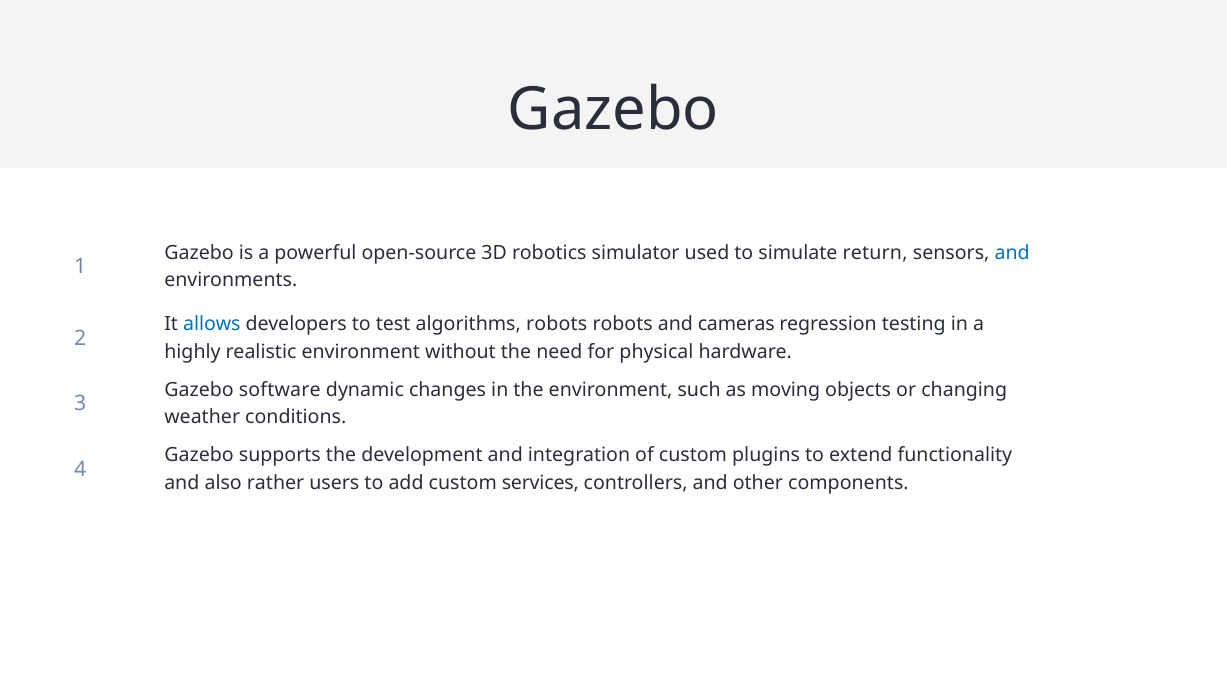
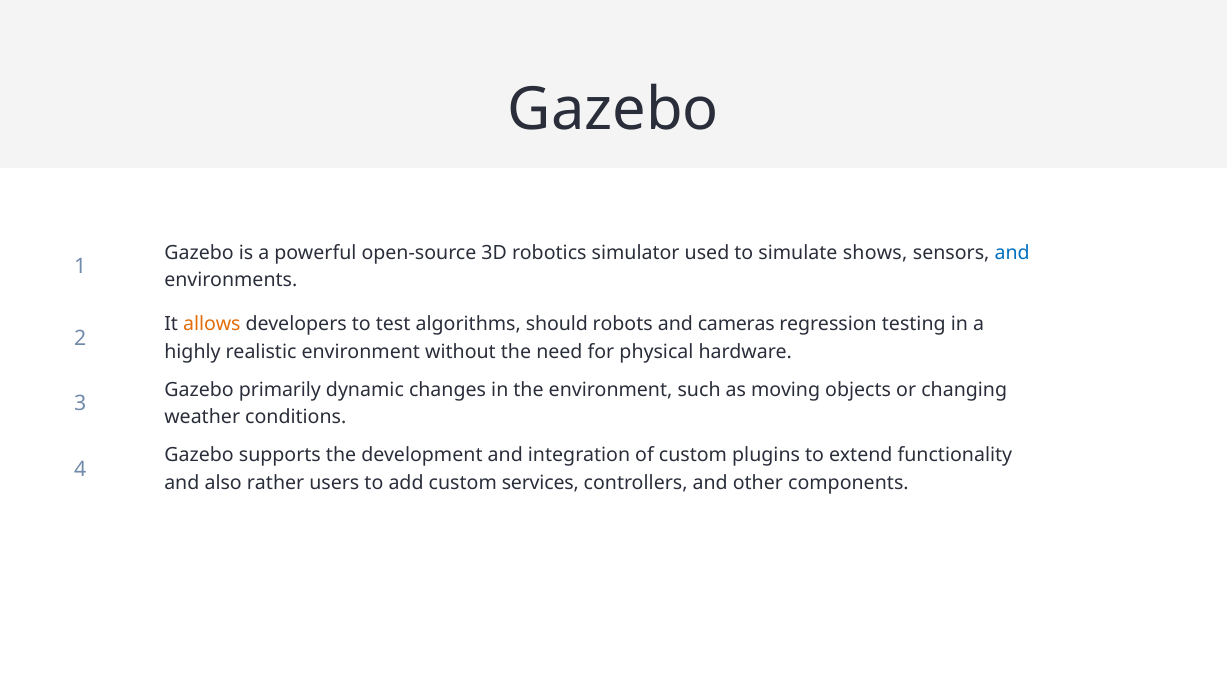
return: return -> shows (875, 253)
allows colour: blue -> orange (212, 324)
algorithms robots: robots -> should (557, 324)
software: software -> primarily (280, 390)
